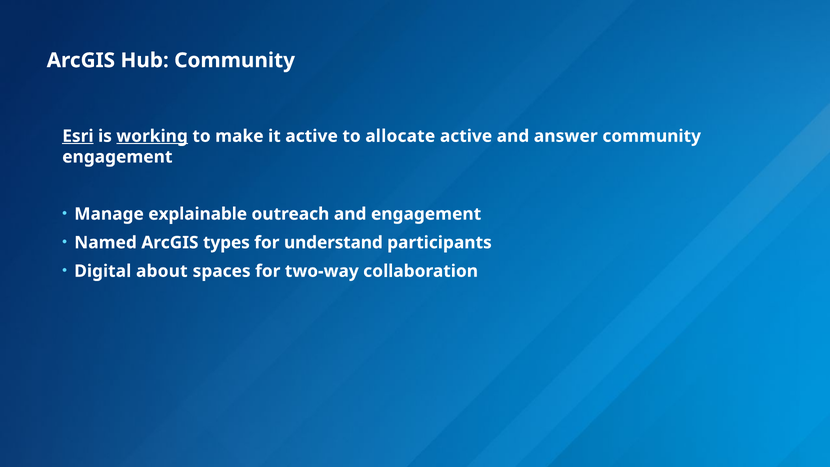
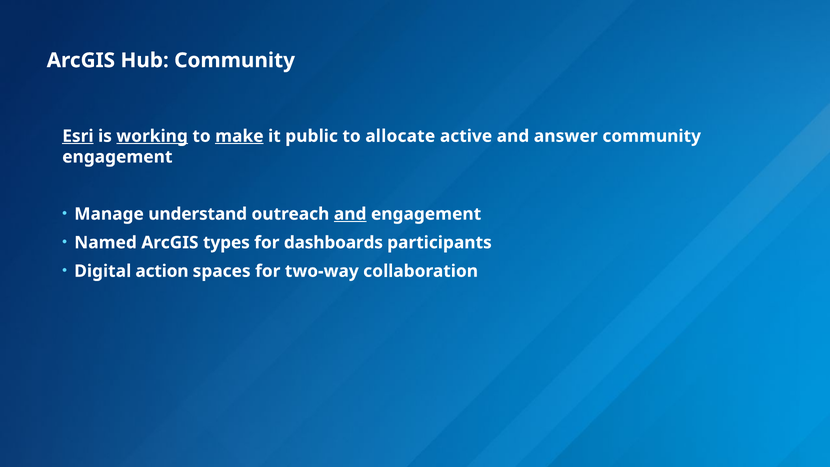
make underline: none -> present (239, 136)
it active: active -> public (312, 136)
explainable: explainable -> understand (198, 214)
and underline: none -> present (350, 214)
understand: understand -> dashboards (333, 243)
about: about -> action (162, 271)
